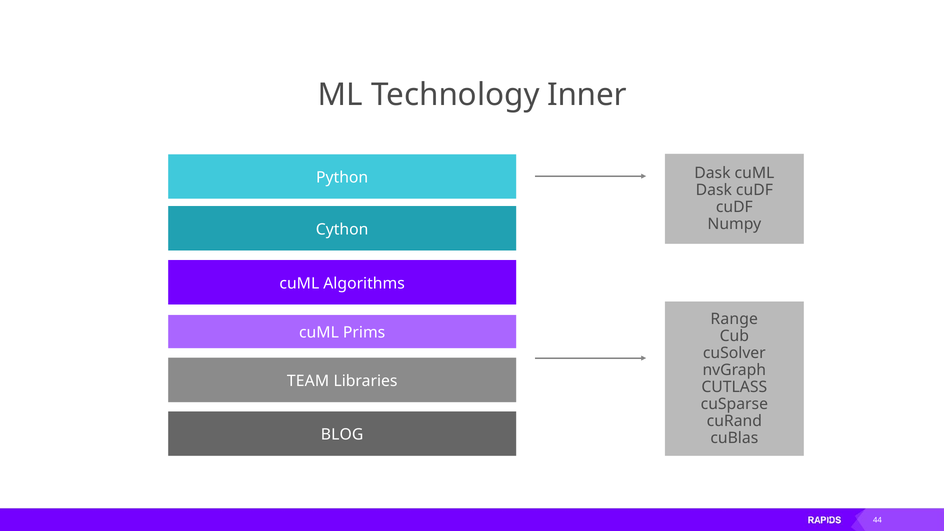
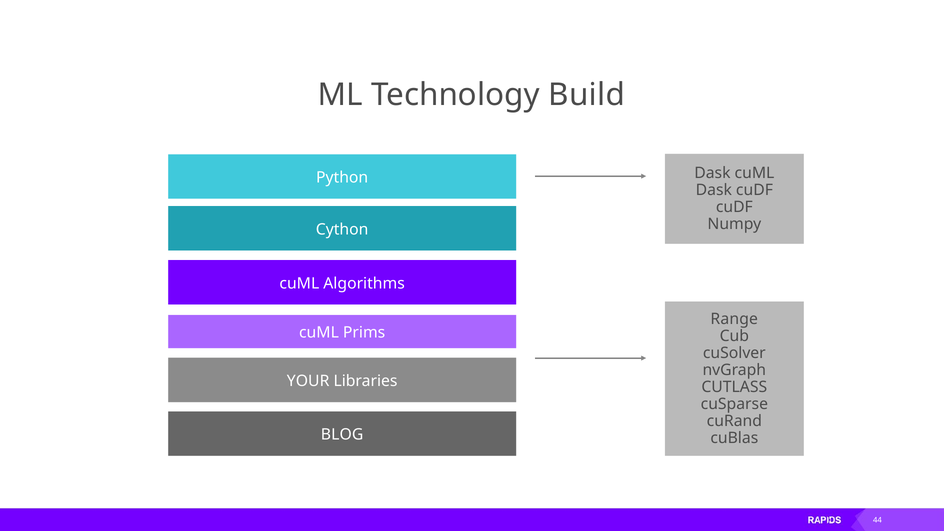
Inner: Inner -> Build (587, 95)
TEAM: TEAM -> YOUR (308, 381)
